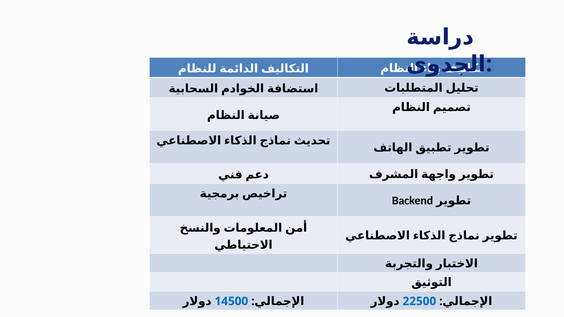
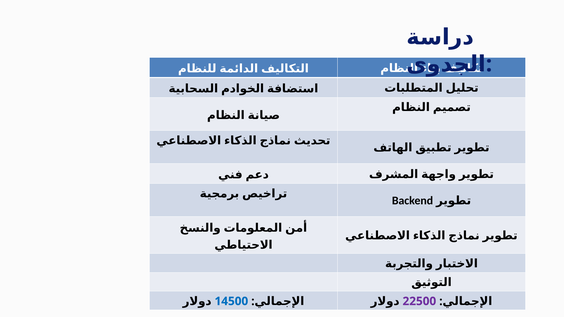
22500 colour: blue -> purple (419, 301)
